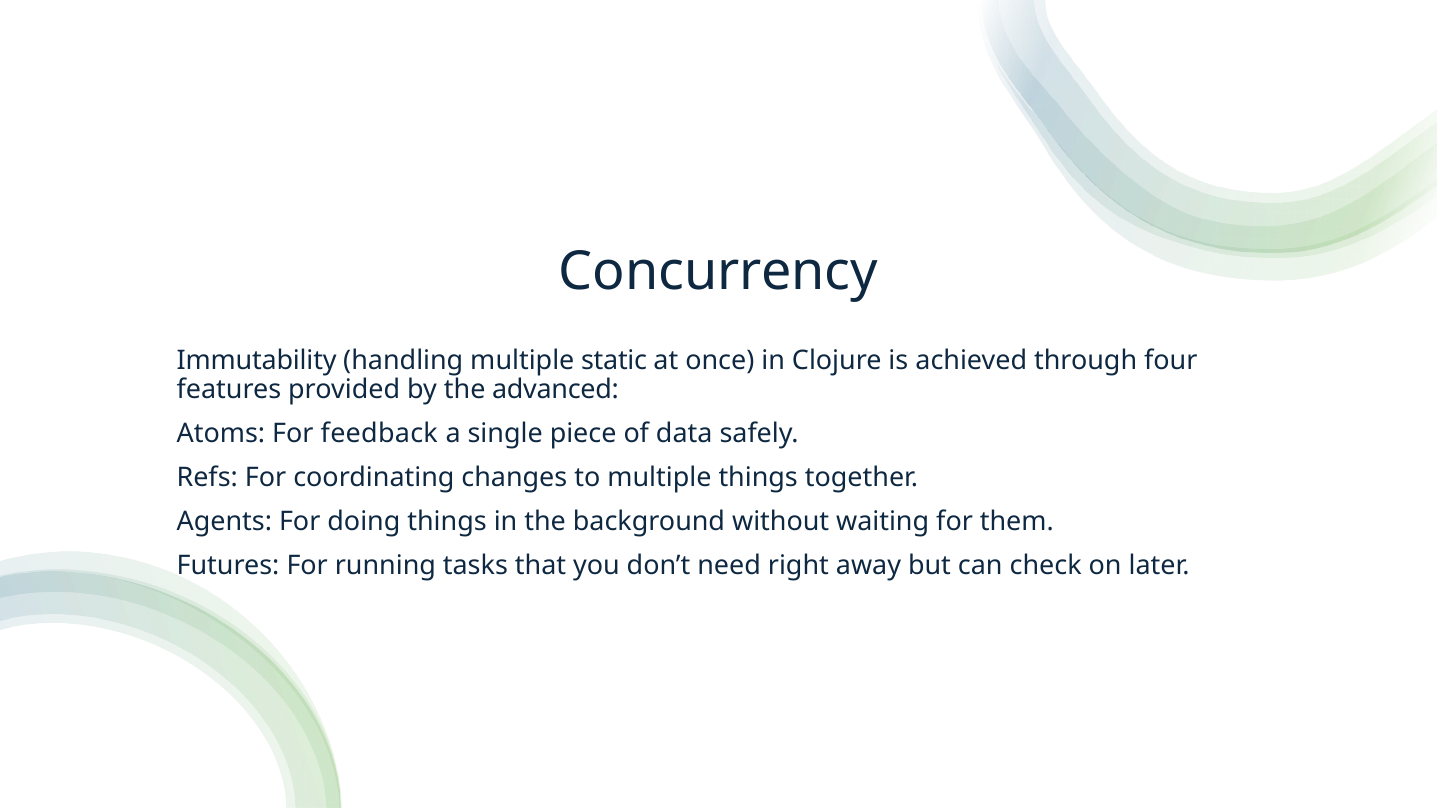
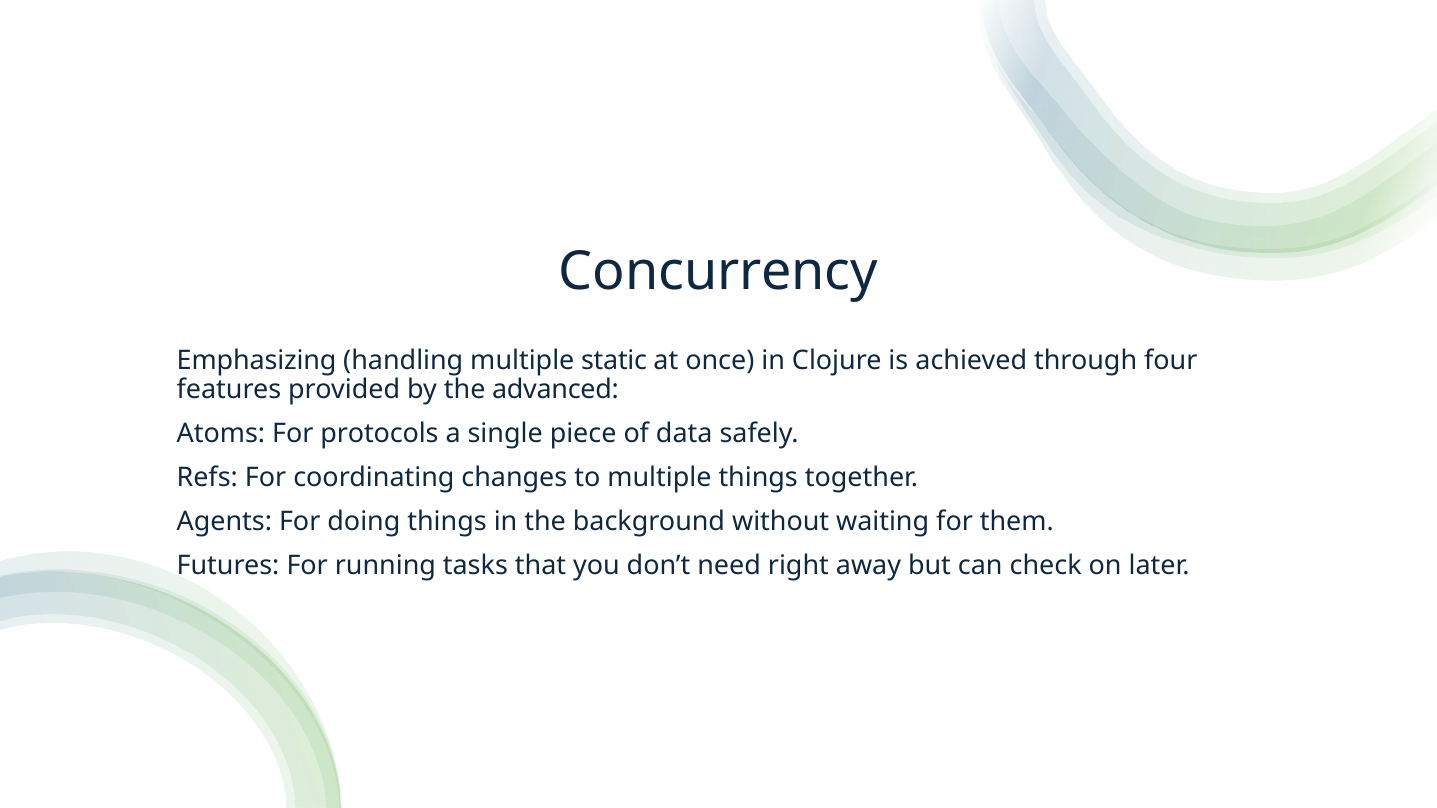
Immutability: Immutability -> Emphasizing (257, 361)
feedback: feedback -> protocols (379, 434)
